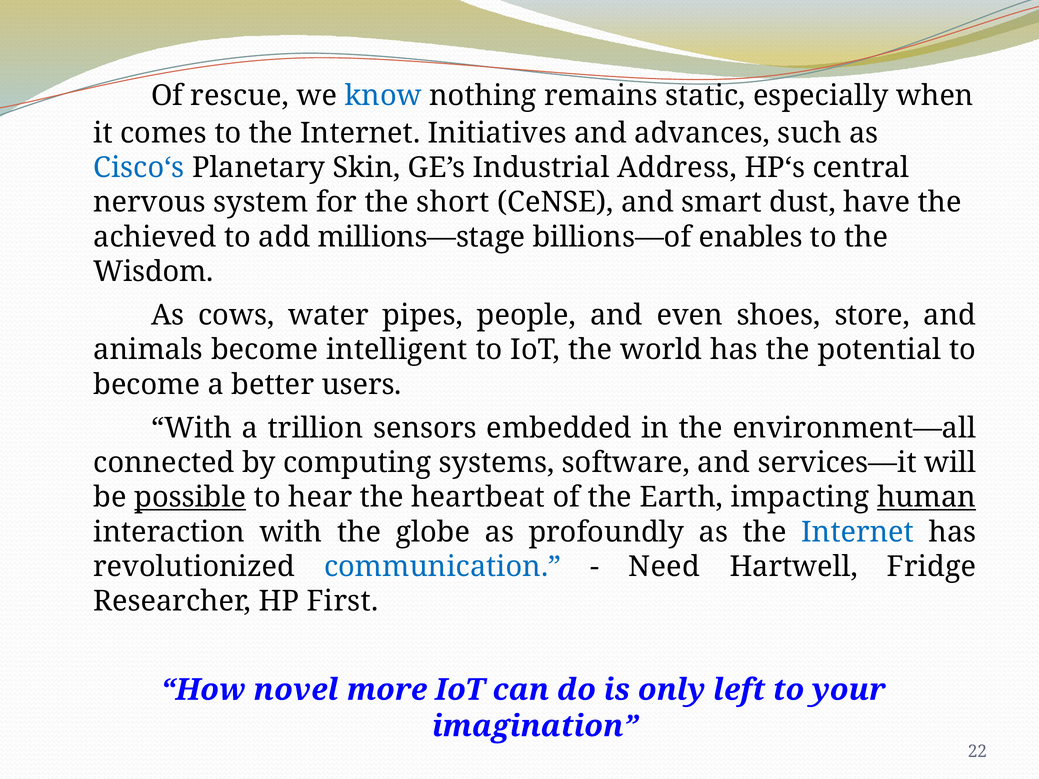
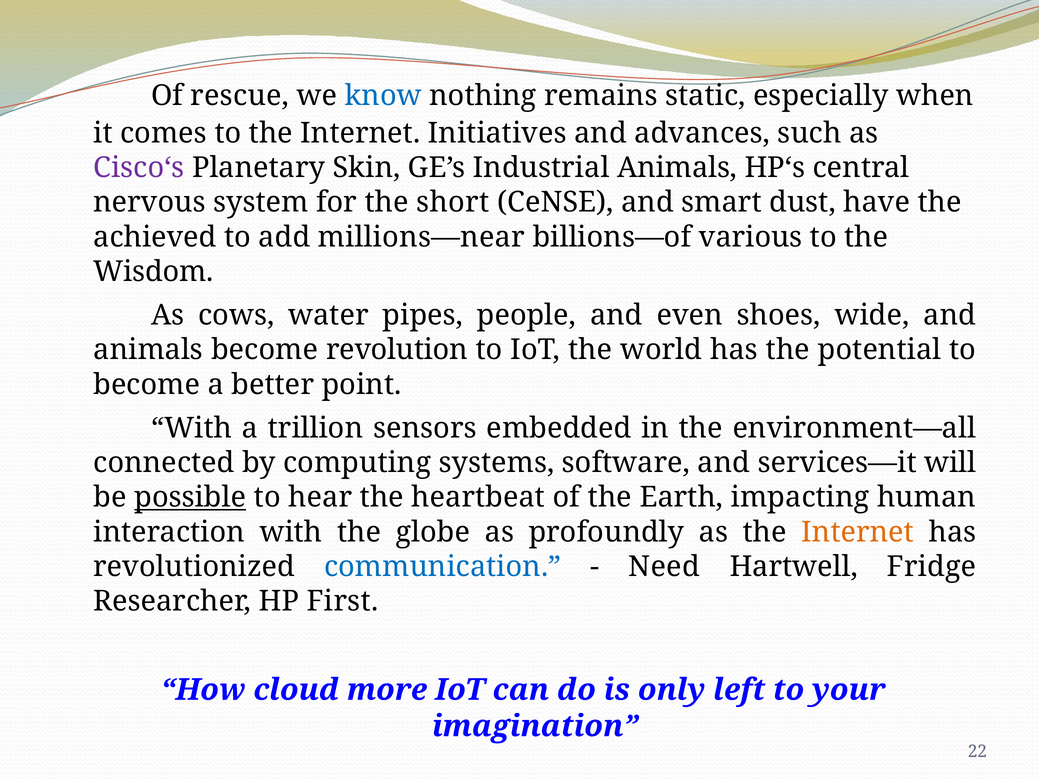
Cisco‘s colour: blue -> purple (139, 168)
Industrial Address: Address -> Animals (677, 168)
millions—stage: millions—stage -> millions—near (421, 237)
enables: enables -> various (751, 237)
store: store -> wide (872, 315)
intelligent: intelligent -> revolution (397, 350)
users: users -> point (362, 385)
human underline: present -> none (926, 498)
Internet colour: blue -> orange (858, 532)
novel: novel -> cloud (296, 690)
